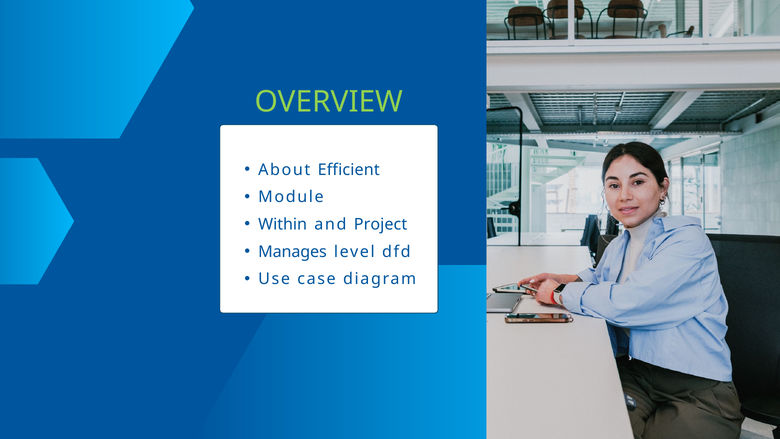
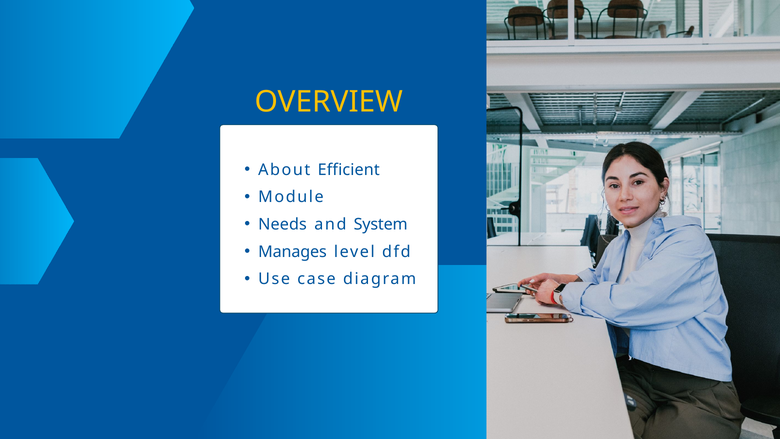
OVERVIEW colour: light green -> yellow (329, 102)
Within: Within -> Needs (283, 224)
Project: Project -> System (381, 224)
